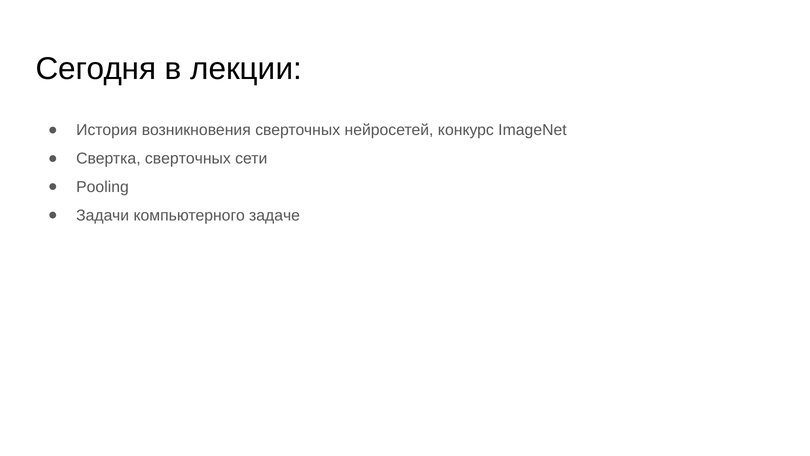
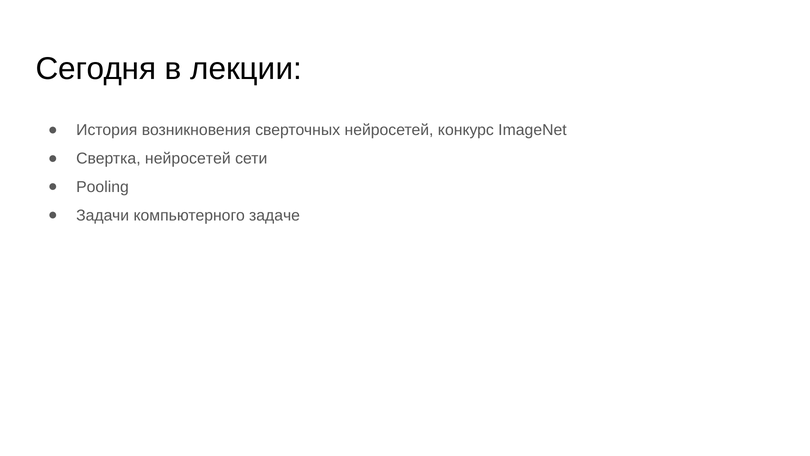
Свертка сверточных: сверточных -> нейросетей (188, 159)
